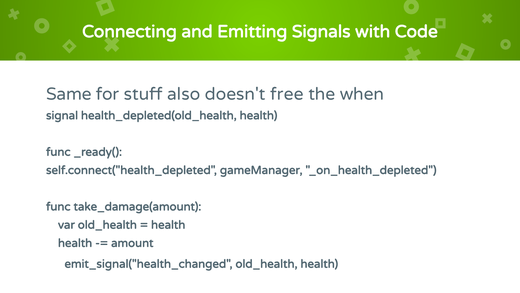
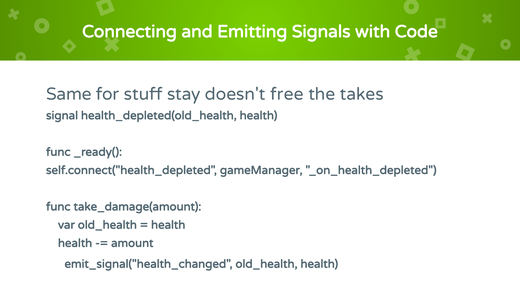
also: also -> stay (184, 94)
when: when -> takes (362, 94)
